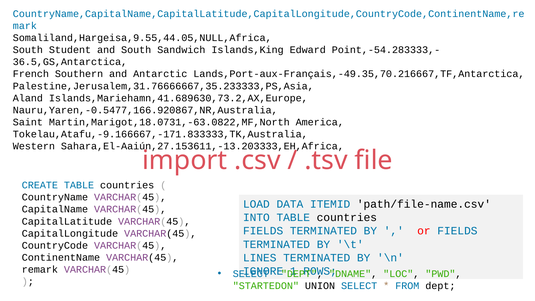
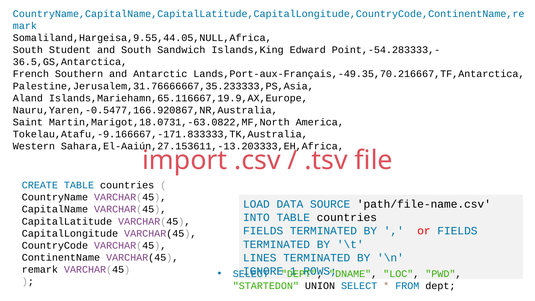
Islands,Mariehamn,41.689630,73.2,AX,Europe: Islands,Mariehamn,41.689630,73.2,AX,Europe -> Islands,Mariehamn,65.116667,19.9,AX,Europe (178, 98)
ITEMID: ITEMID -> SOURCE (330, 204)
